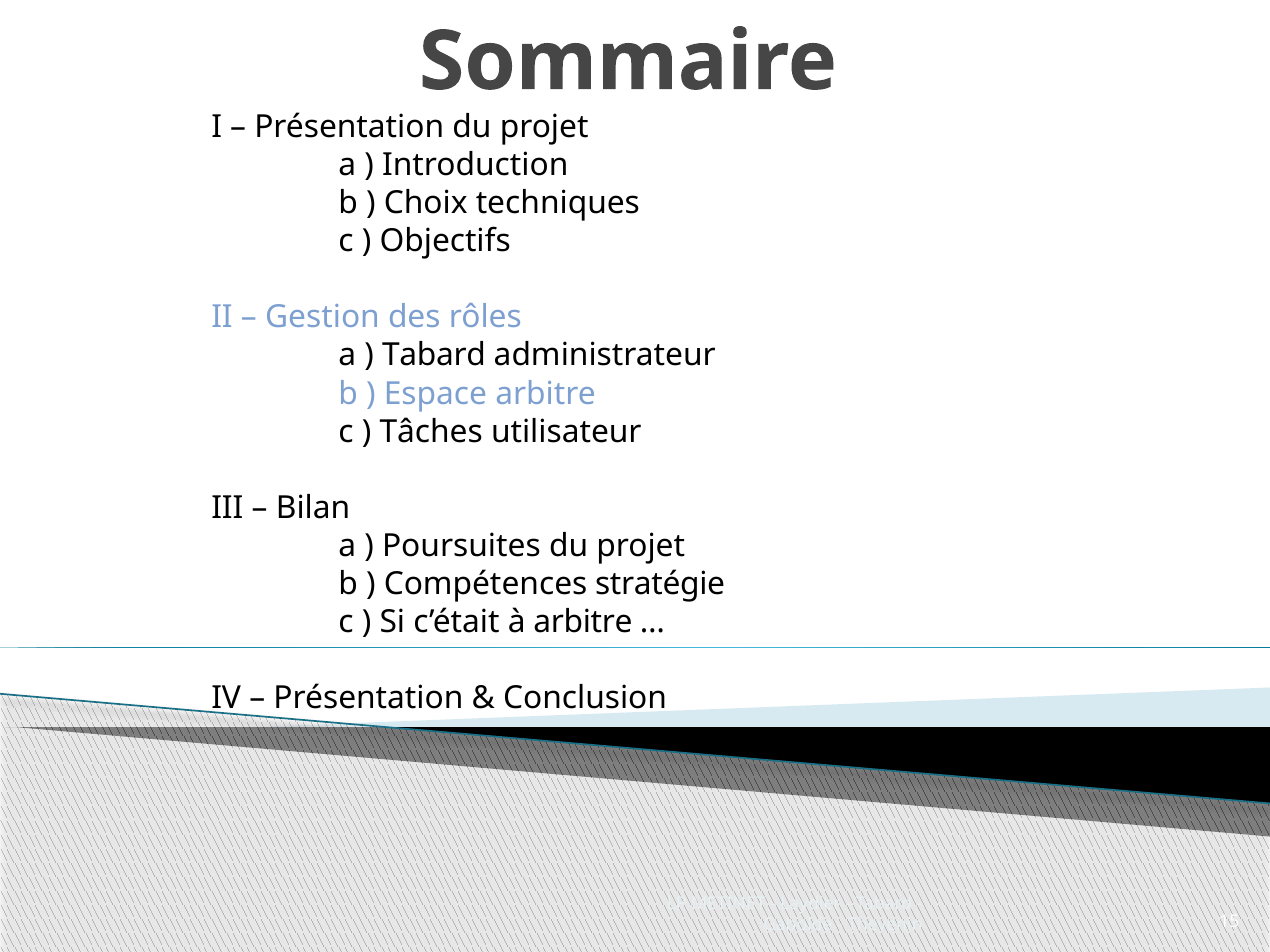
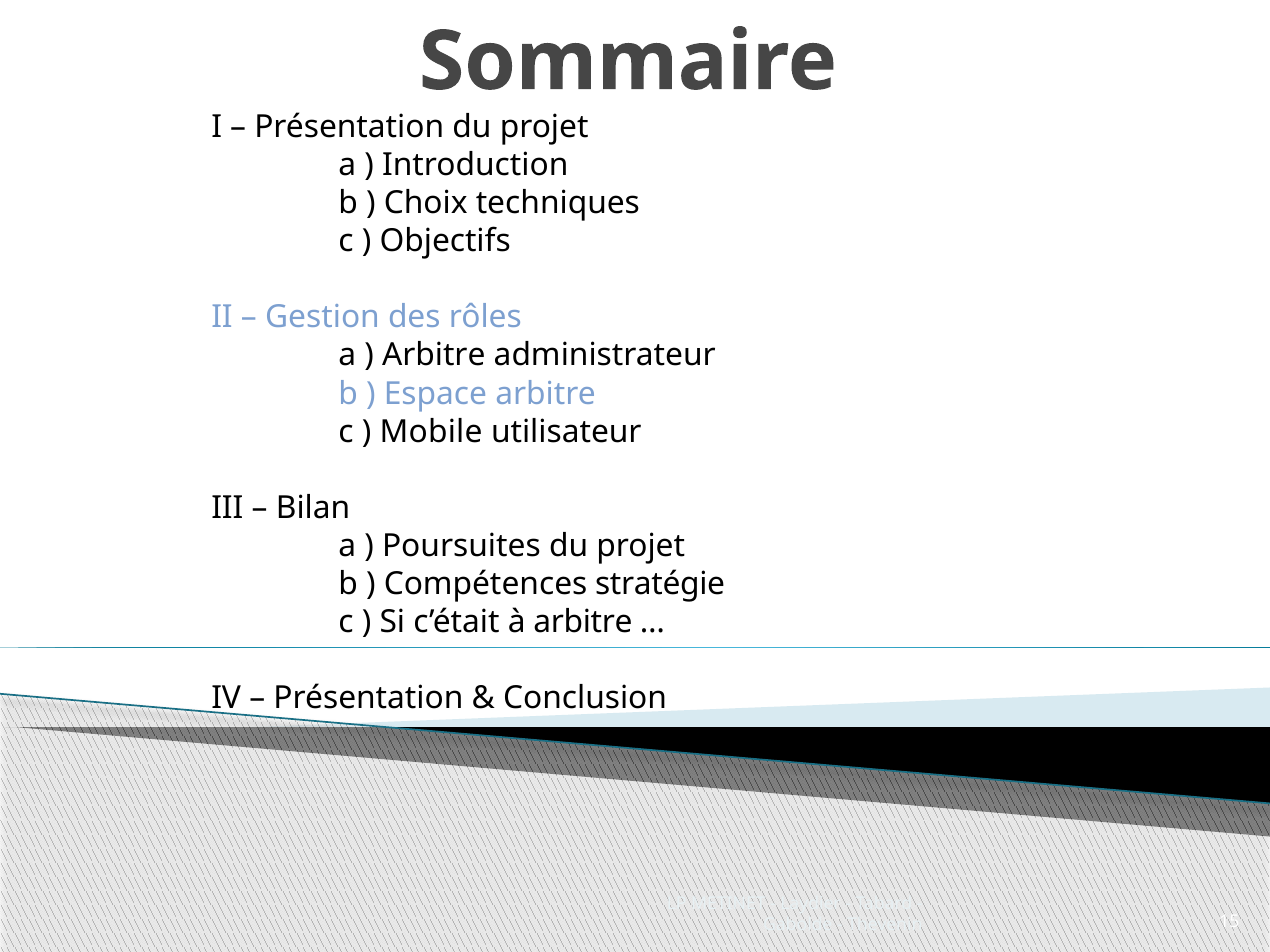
Tabard: Tabard -> Arbitre (434, 356)
Tâches: Tâches -> Mobile (431, 432)
